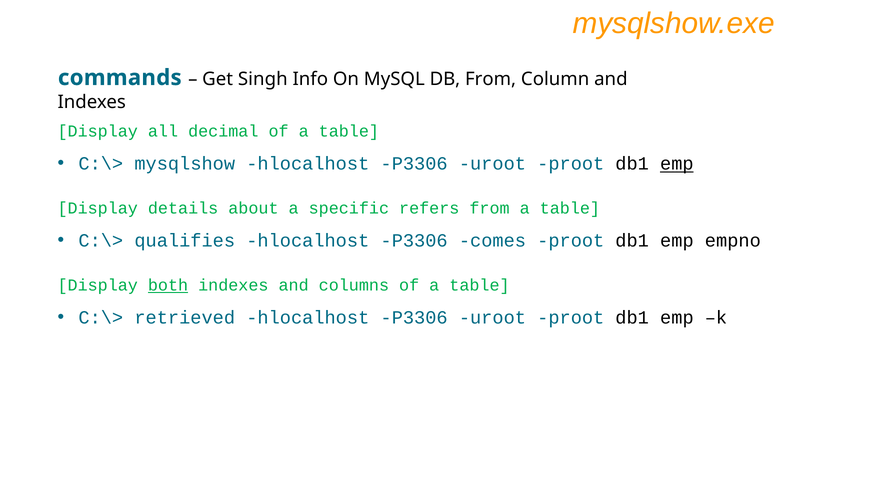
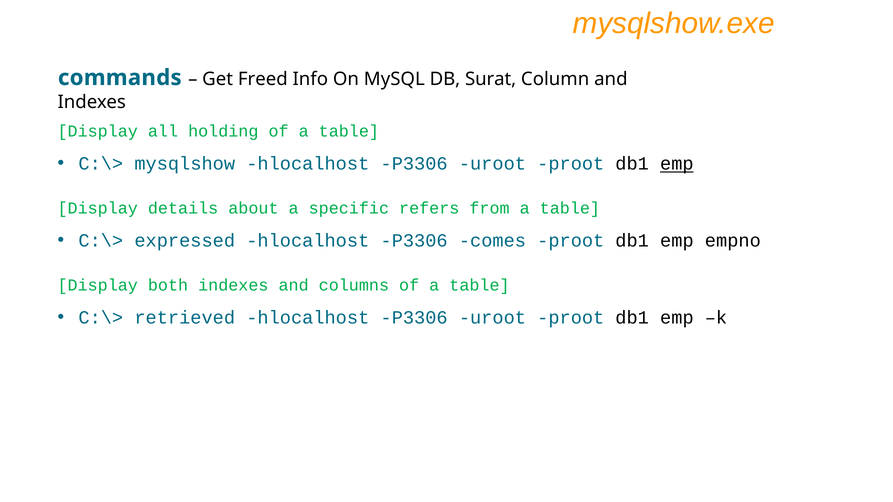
Singh: Singh -> Freed (263, 79)
DB From: From -> Surat (491, 79)
decimal: decimal -> holding (223, 131)
qualifies: qualifies -> expressed (185, 241)
both underline: present -> none (168, 285)
